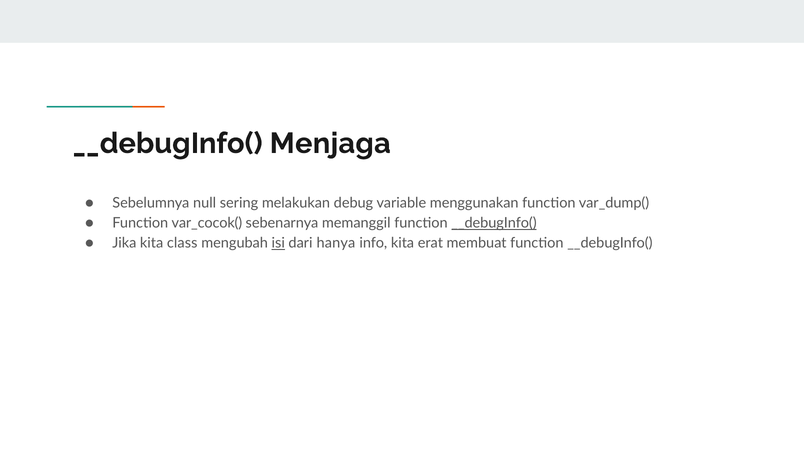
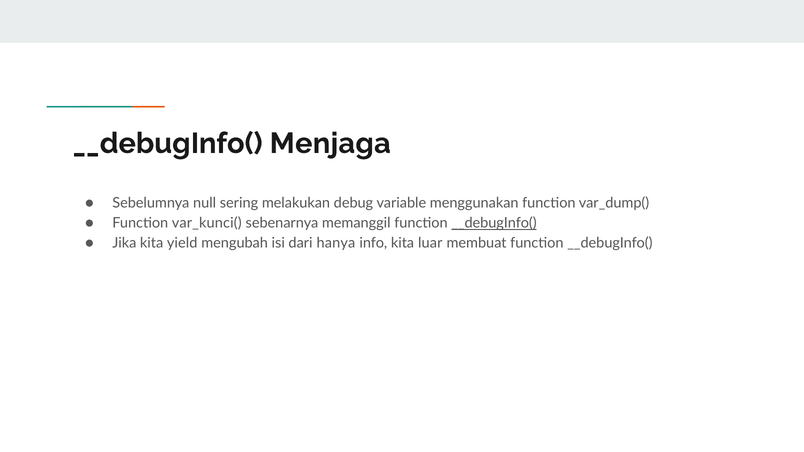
var_cocok(: var_cocok( -> var_kunci( (207, 223)
class: class -> yield (182, 243)
isi underline: present -> none (278, 243)
erat: erat -> luar (430, 243)
